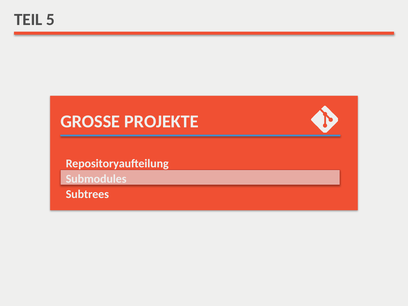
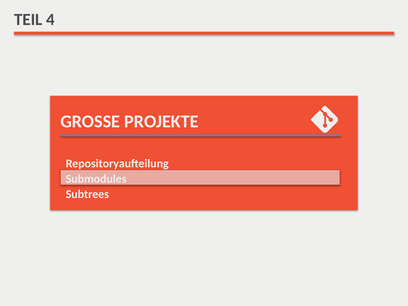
5: 5 -> 4 (51, 20)
